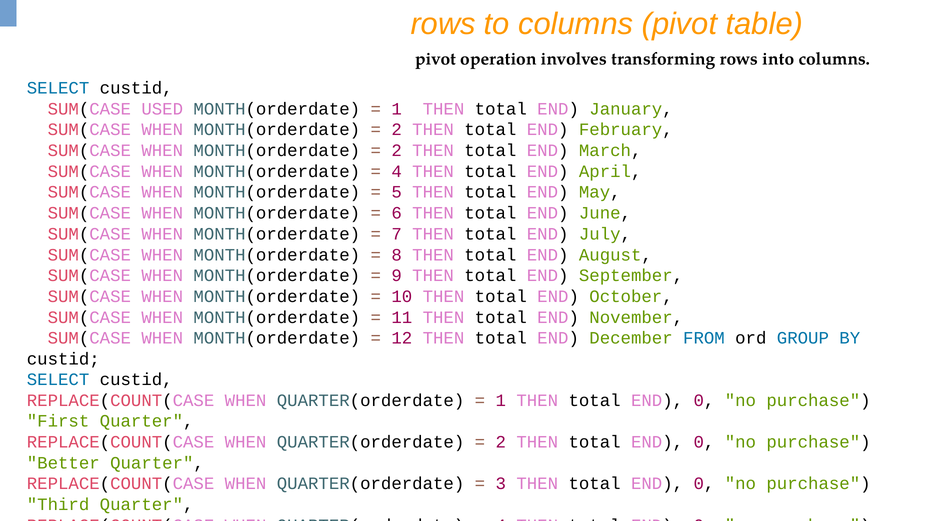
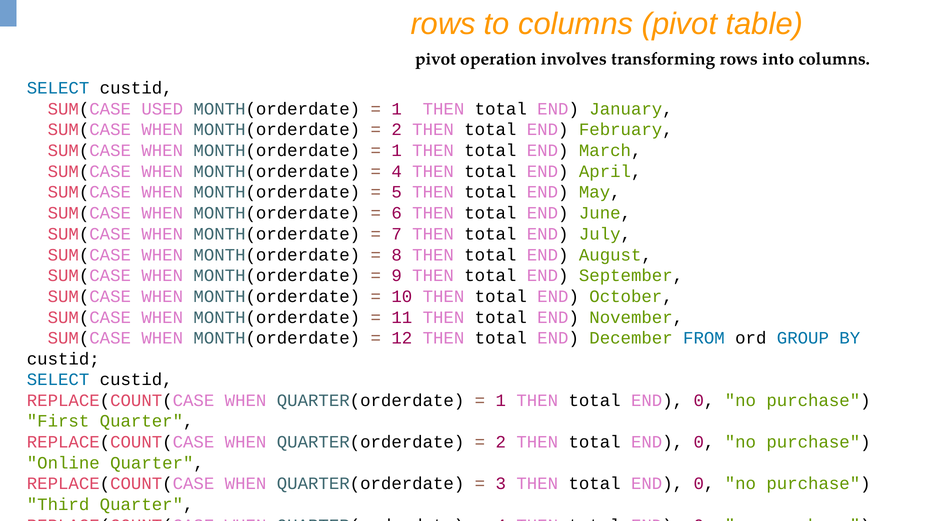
2: 2 -> 1 (397, 151)
Better: Better -> Online (63, 463)
